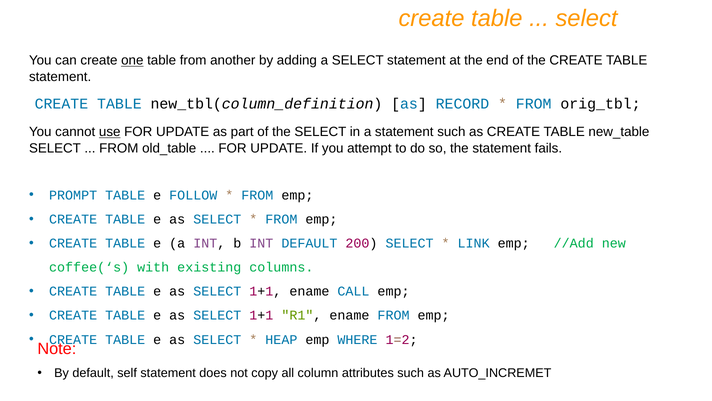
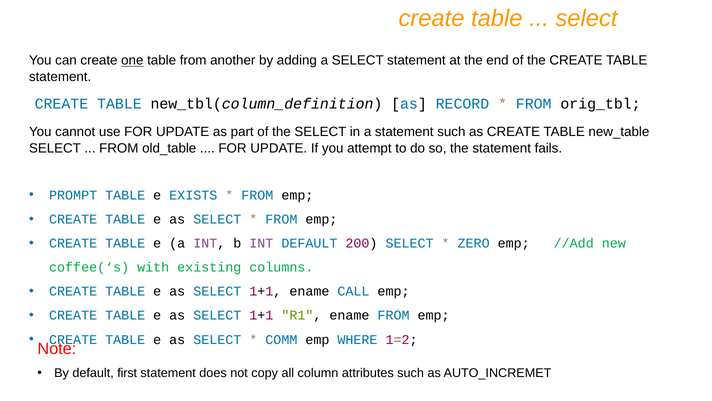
use underline: present -> none (110, 132)
FOLLOW: FOLLOW -> EXISTS (193, 195)
LINK: LINK -> ZERO (474, 243)
HEAP: HEAP -> COMM (281, 339)
self: self -> first (127, 373)
